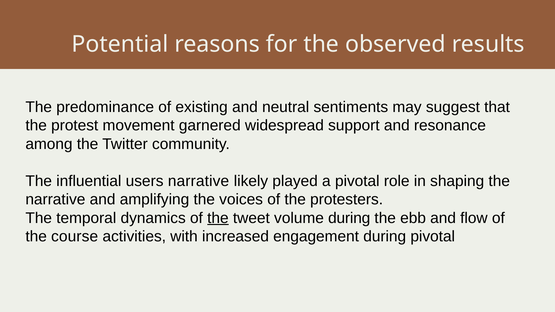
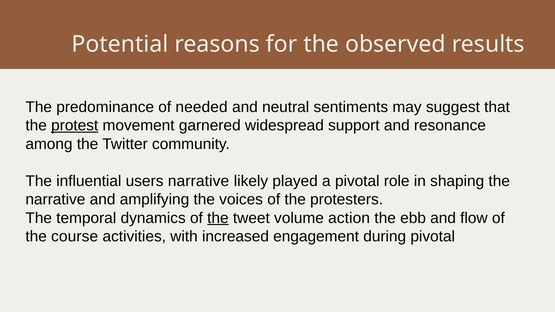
existing: existing -> needed (202, 107)
protest underline: none -> present (75, 126)
volume during: during -> action (349, 218)
